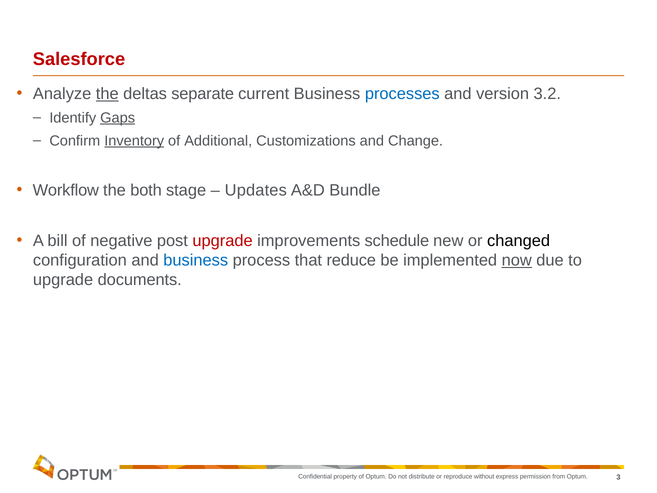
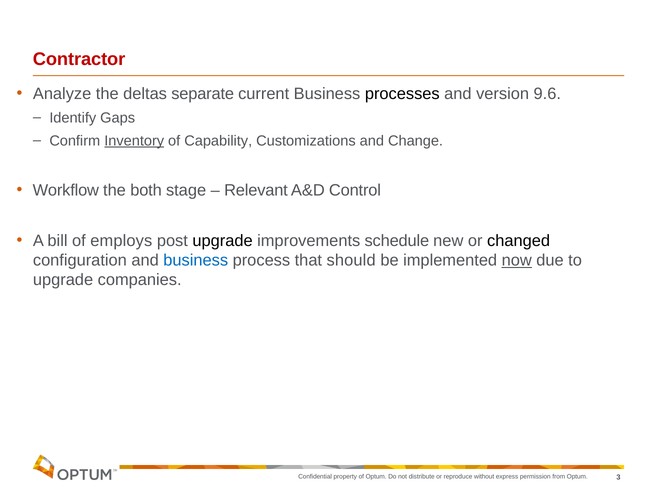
Salesforce: Salesforce -> Contractor (79, 59)
the underline: present -> none (107, 94)
processes colour: blue -> black (402, 94)
3.2: 3.2 -> 9.6 (547, 94)
Gaps underline: present -> none (118, 118)
Additional: Additional -> Capability (218, 141)
Updates: Updates -> Relevant (256, 190)
Bundle: Bundle -> Control (355, 190)
negative: negative -> employs (121, 241)
upgrade colour: red -> black (223, 241)
reduce: reduce -> should (351, 260)
documents: documents -> companies (140, 280)
